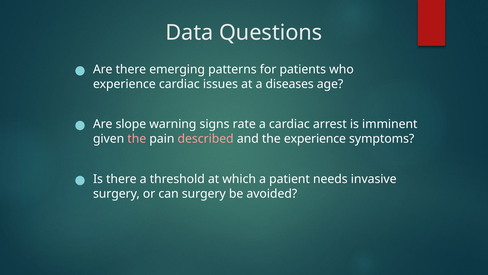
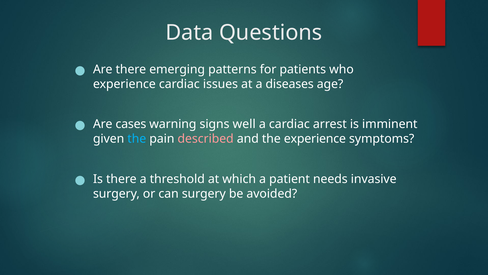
slope: slope -> cases (131, 124)
rate: rate -> well (244, 124)
the colour: pink -> light blue (137, 139)
